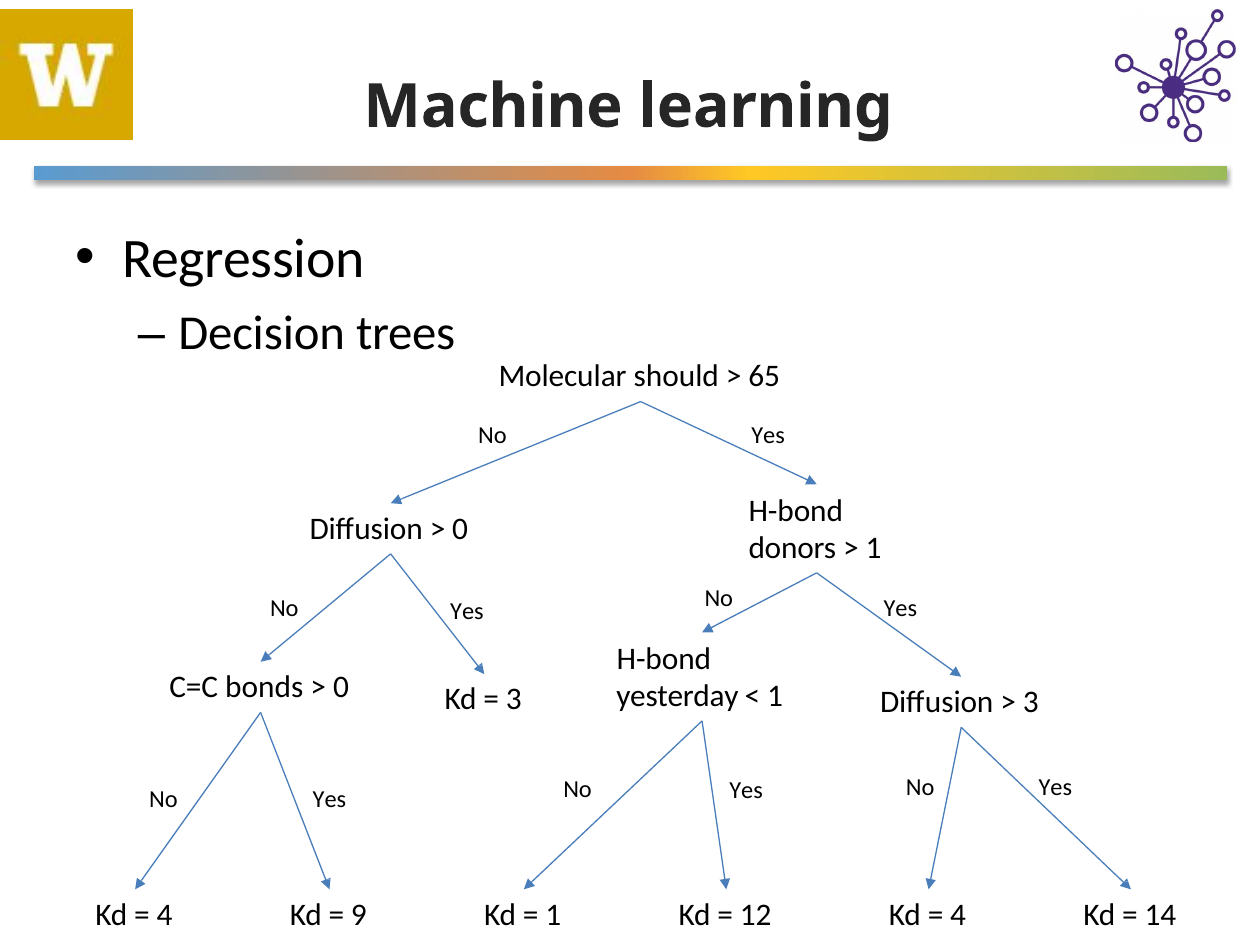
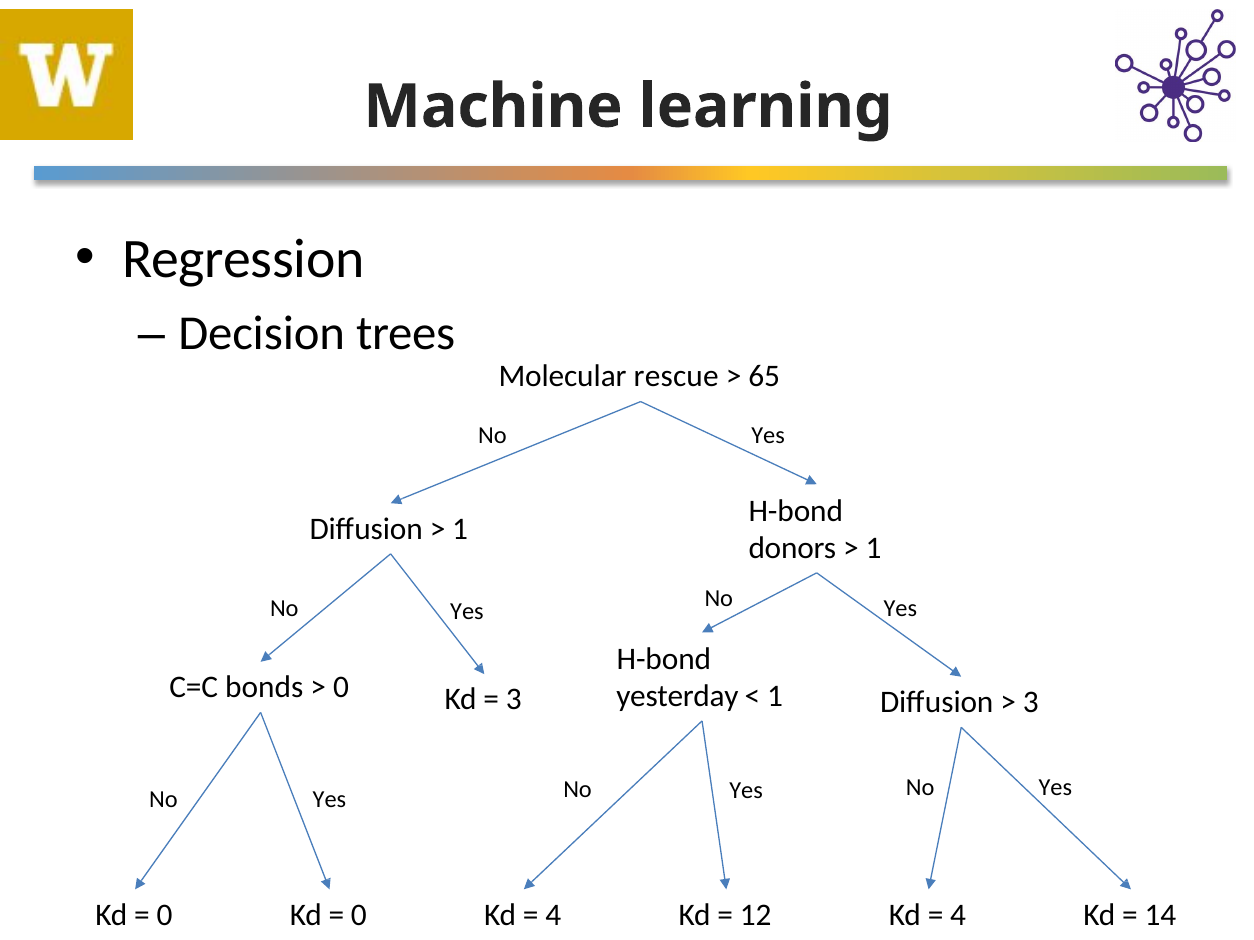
should: should -> rescue (676, 377)
0: 0 -> 1 (460, 529)
4: 4 -> 0 (165, 915)
9: 9 -> 0 (359, 915)
1: 1 -> 4 (553, 915)
